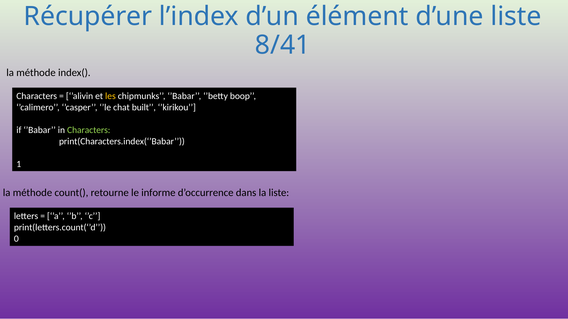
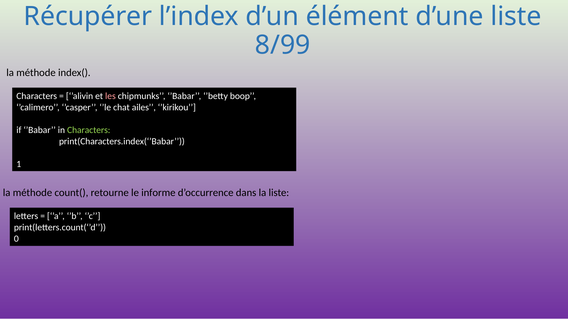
8/41: 8/41 -> 8/99 (283, 45)
les colour: yellow -> pink (110, 96)
built: built -> ailes (144, 108)
